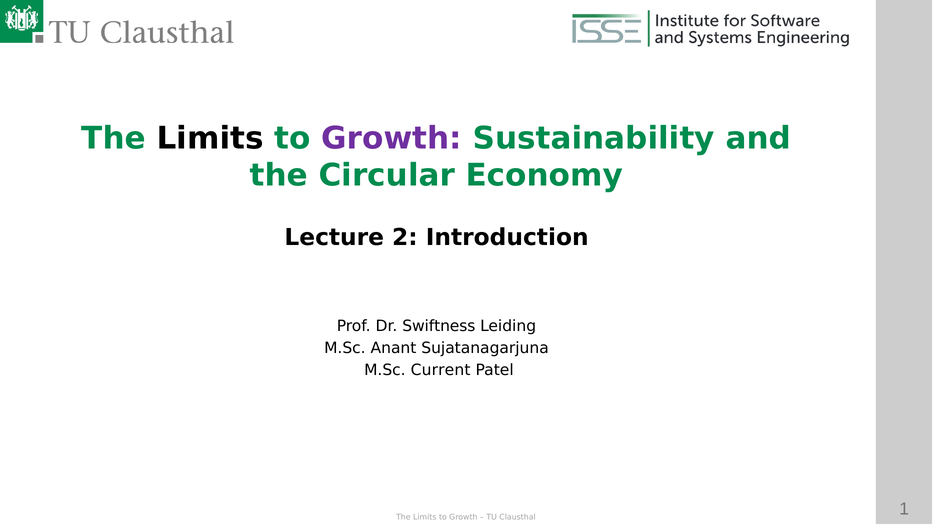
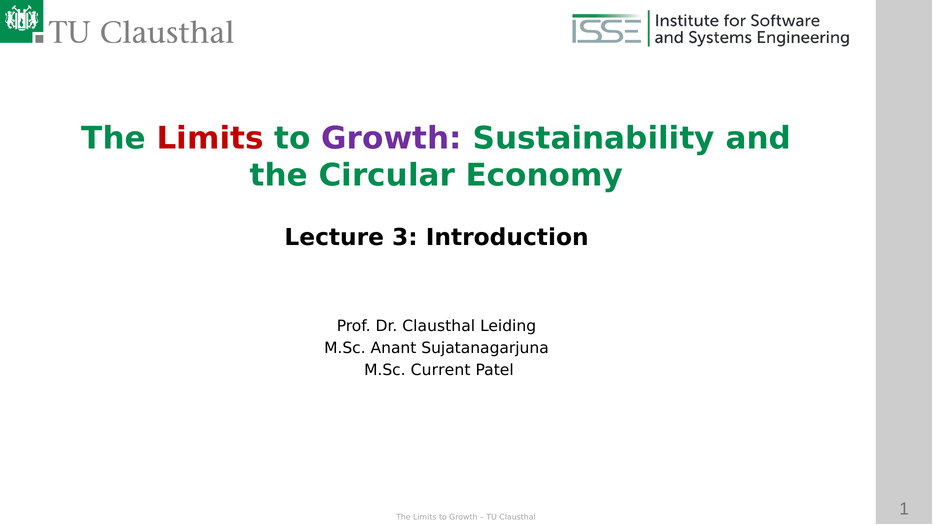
Limits colour: black -> red (210, 138)
2: 2 -> 3 (405, 237)
Dr Swiftness: Swiftness -> Clausthal (439, 326)
